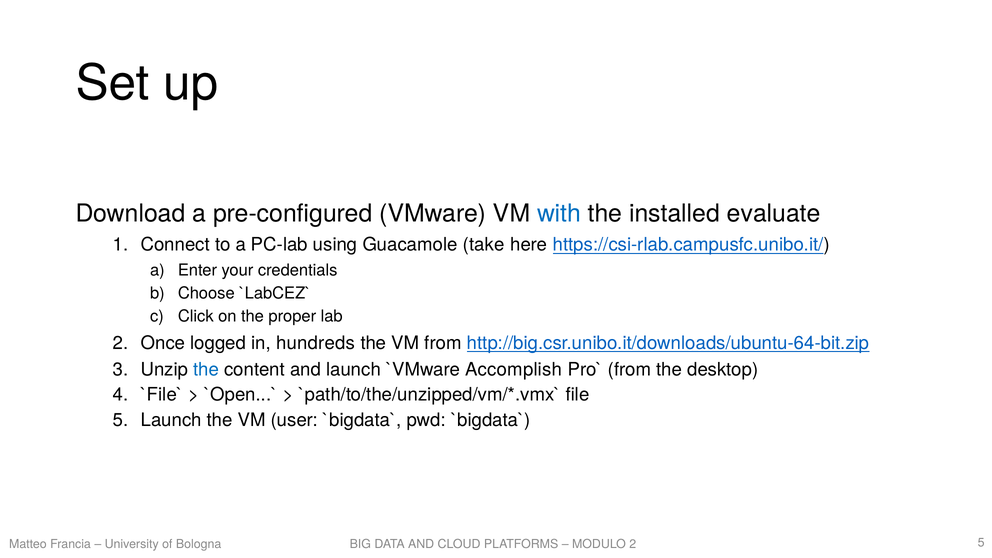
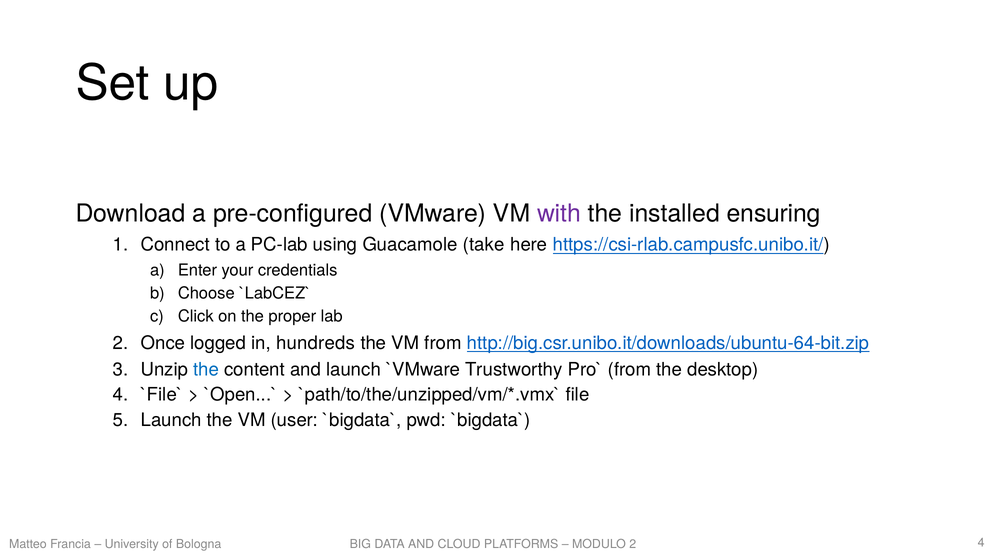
with colour: blue -> purple (559, 214)
evaluate: evaluate -> ensuring (774, 214)
Accomplish: Accomplish -> Trustworthy (514, 370)
Bologna 5: 5 -> 4 (981, 543)
